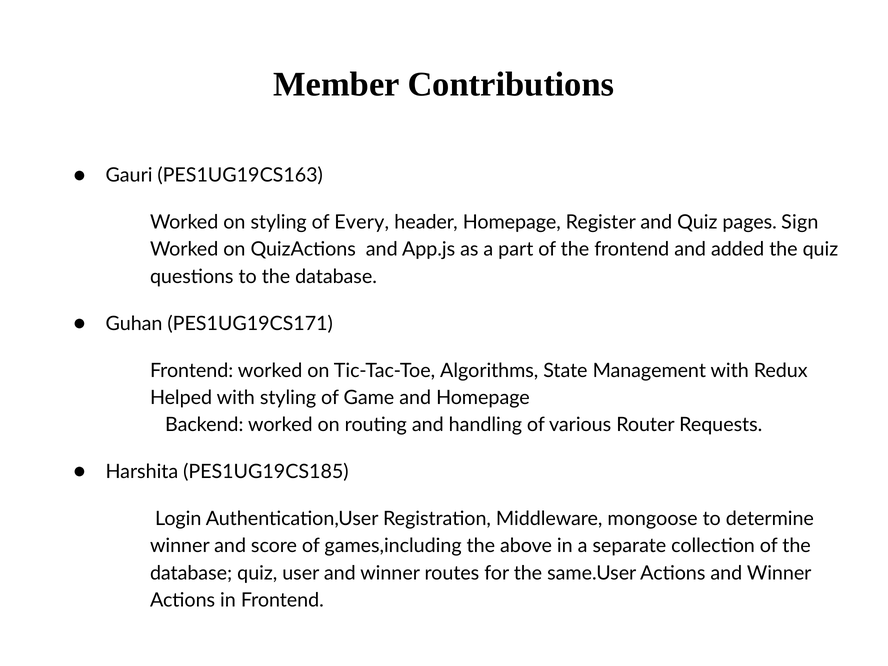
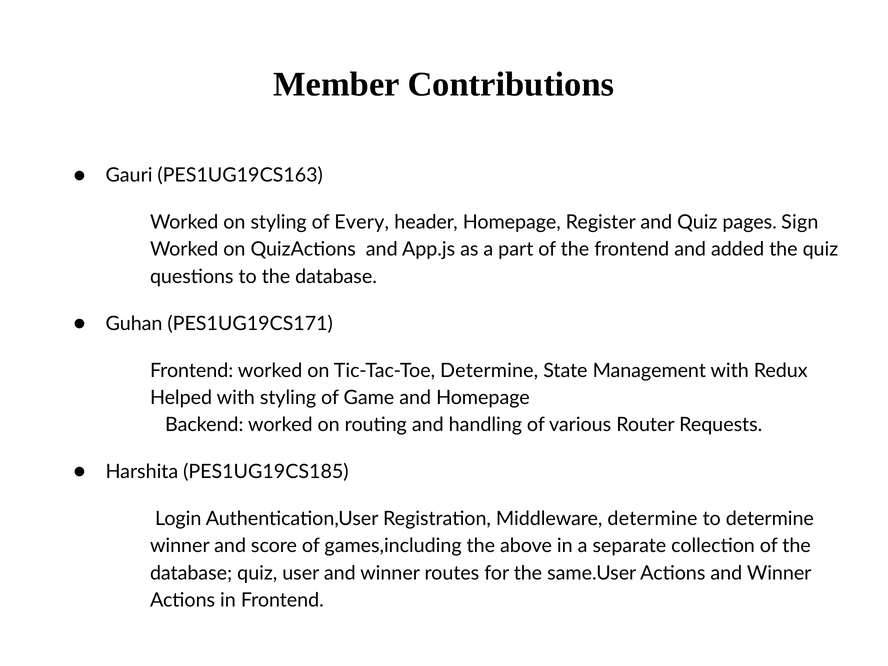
Tic-Tac-Toe Algorithms: Algorithms -> Determine (489, 371)
Middleware mongoose: mongoose -> determine (652, 519)
